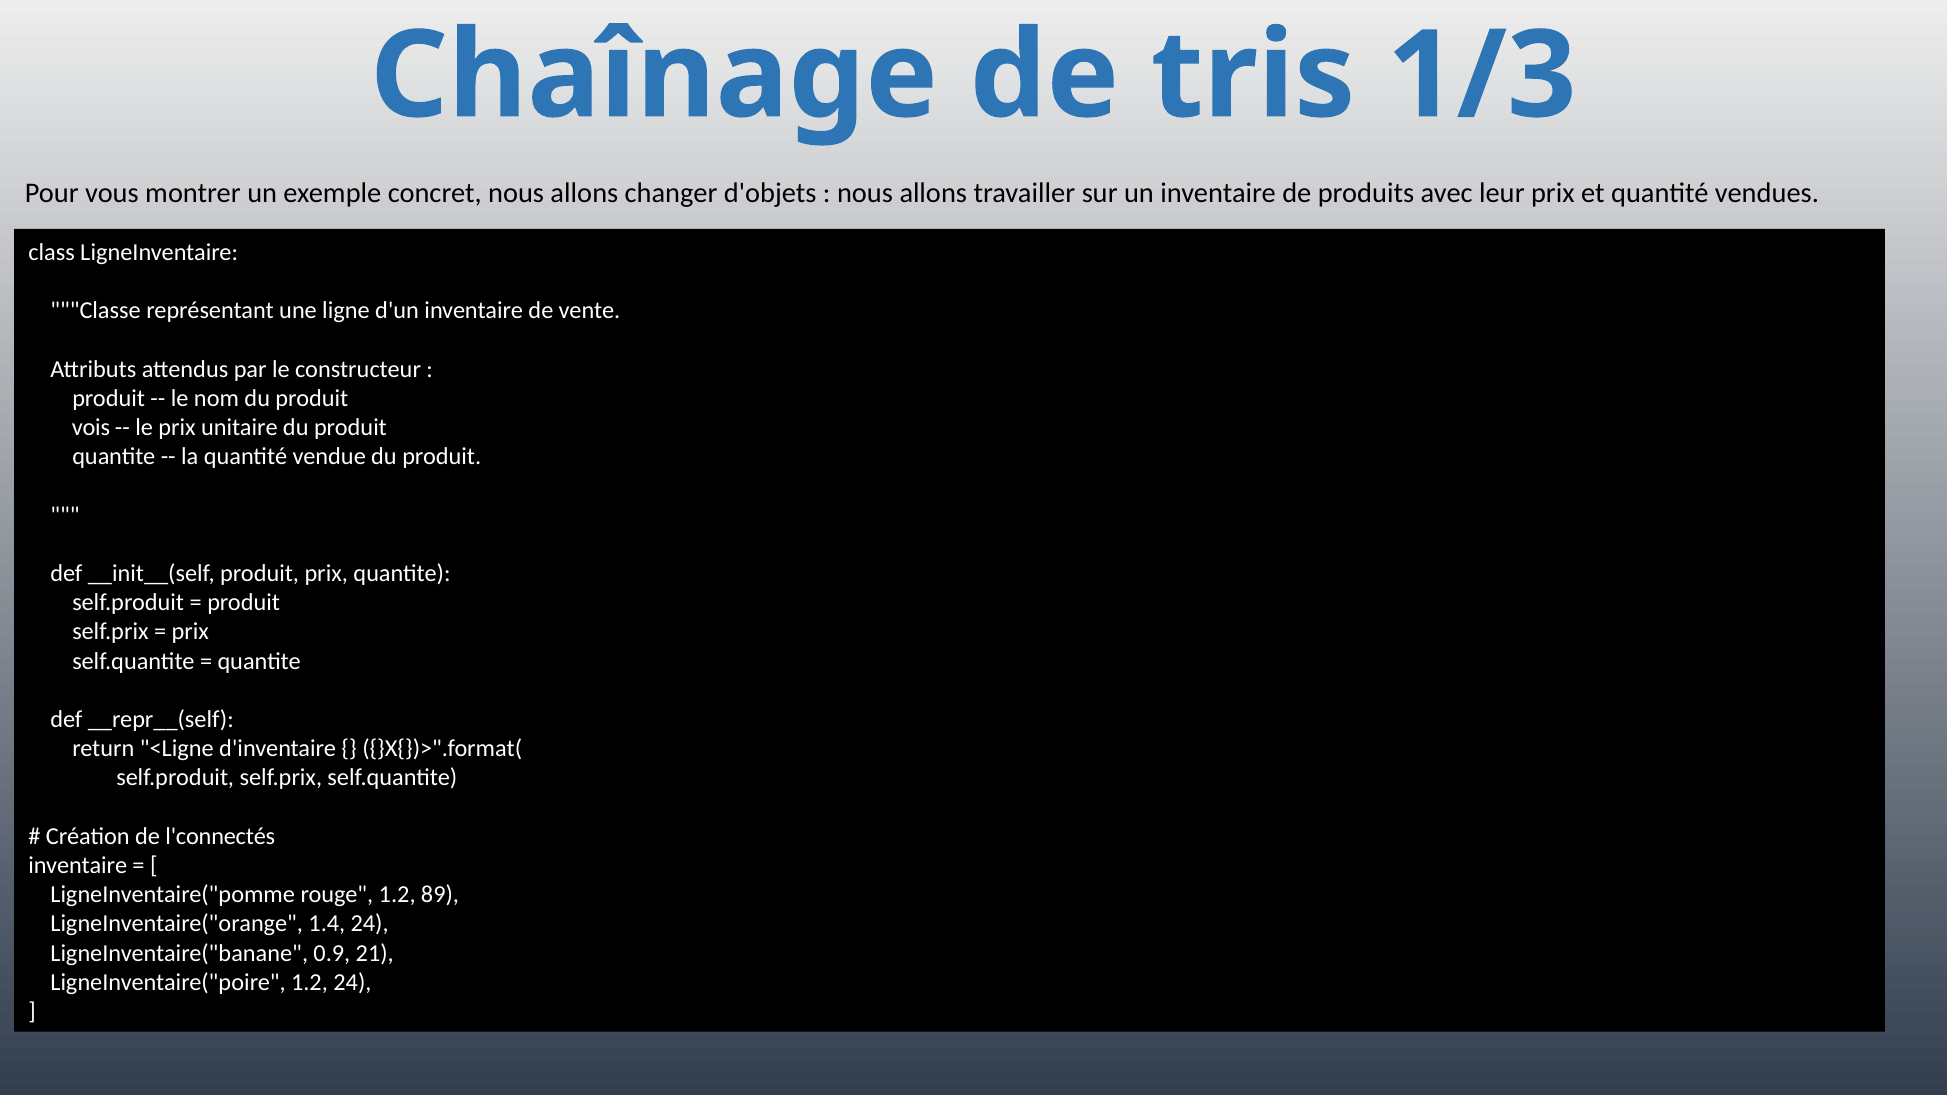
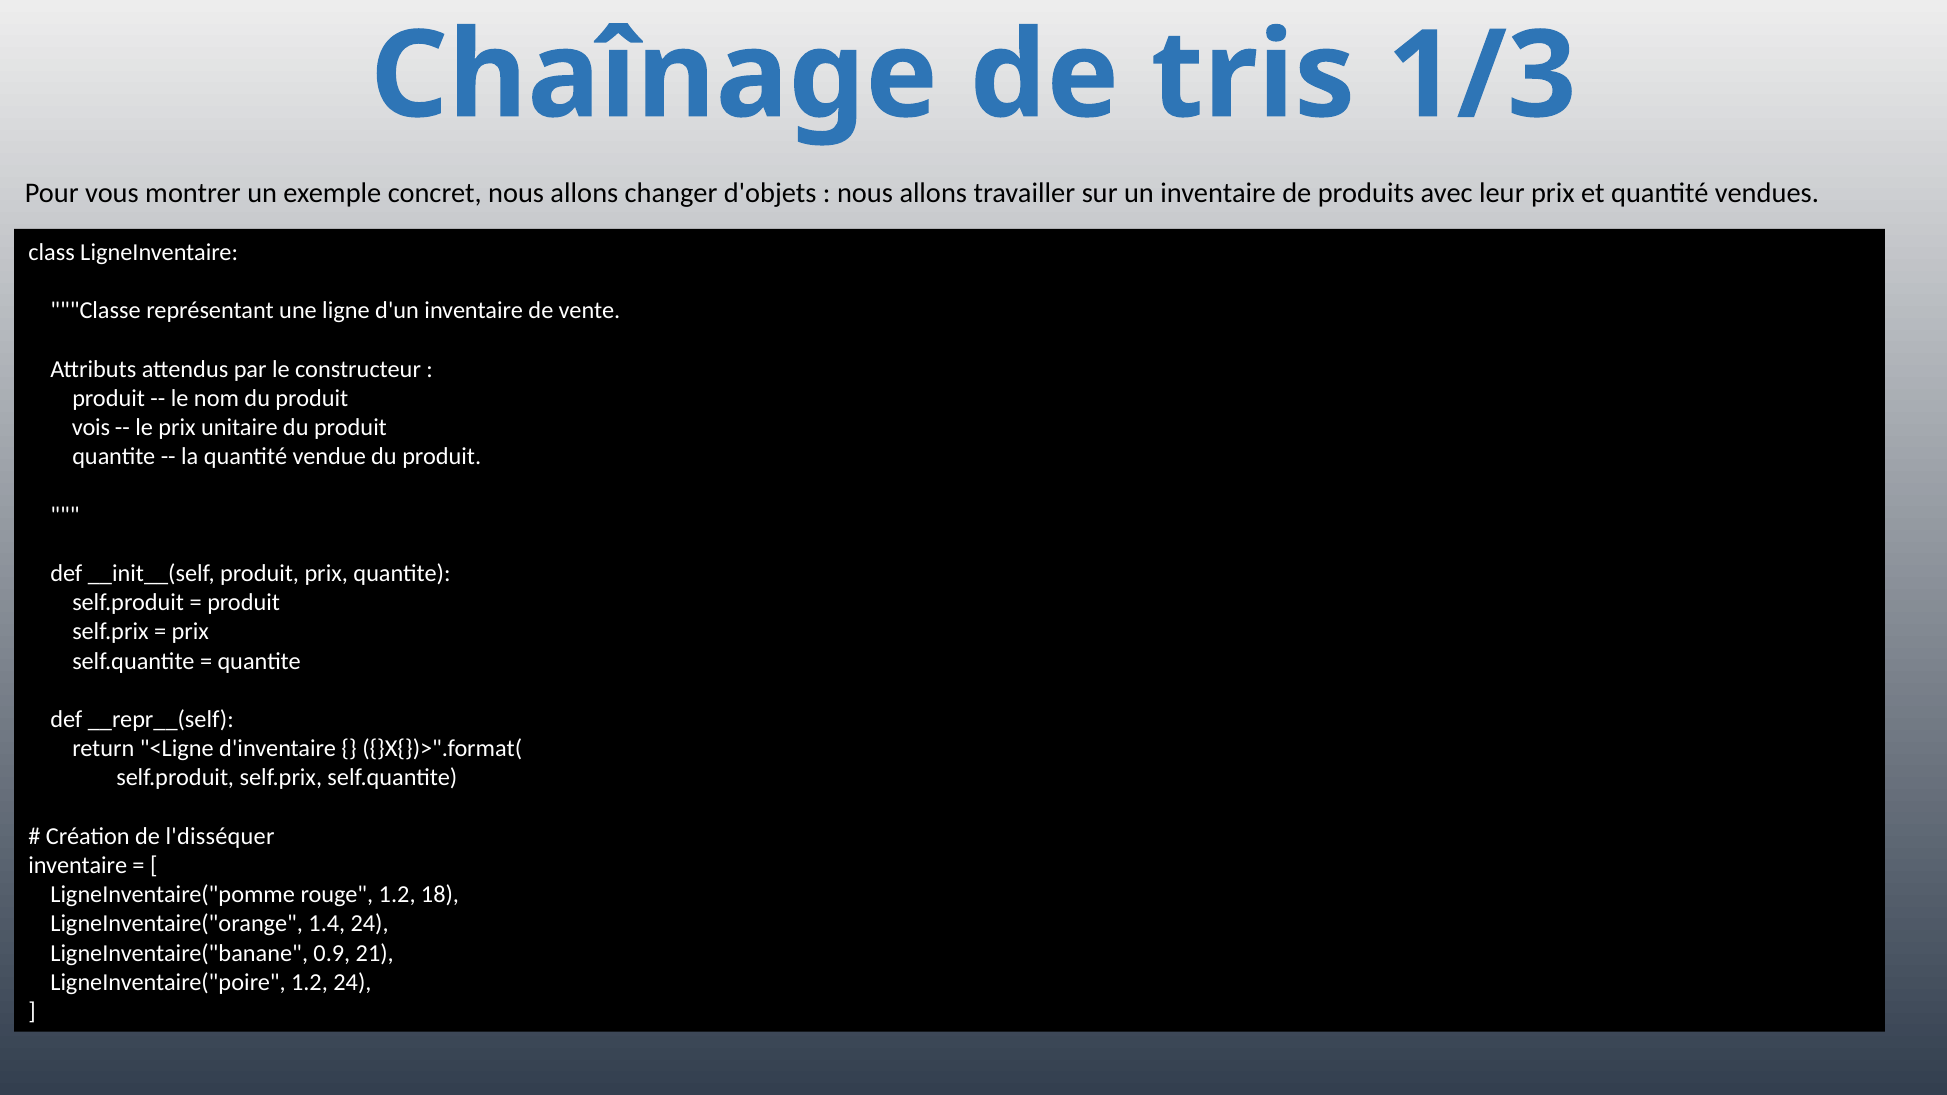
l'connectés: l'connectés -> l'disséquer (220, 836)
89: 89 -> 18 (440, 895)
